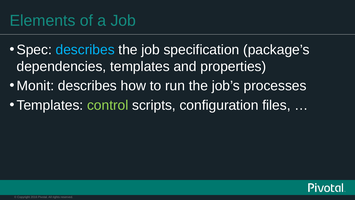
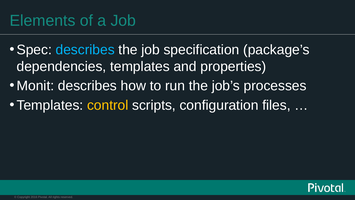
control colour: light green -> yellow (108, 105)
